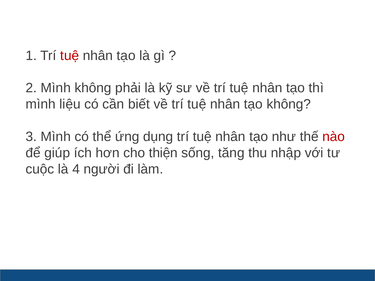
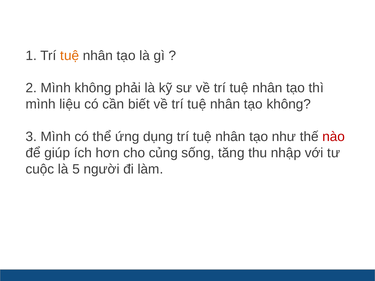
tuệ colour: red -> orange (70, 56)
thiện: thiện -> củng (163, 153)
4: 4 -> 5 (76, 169)
